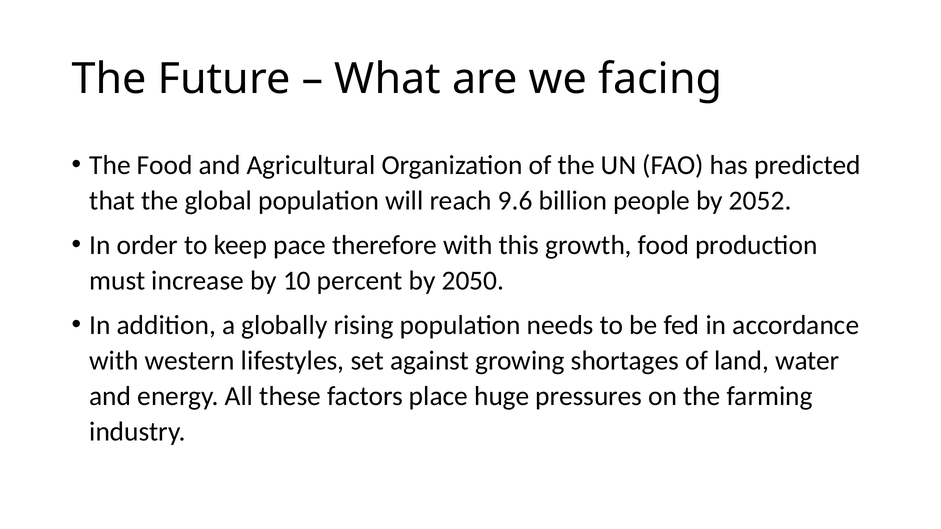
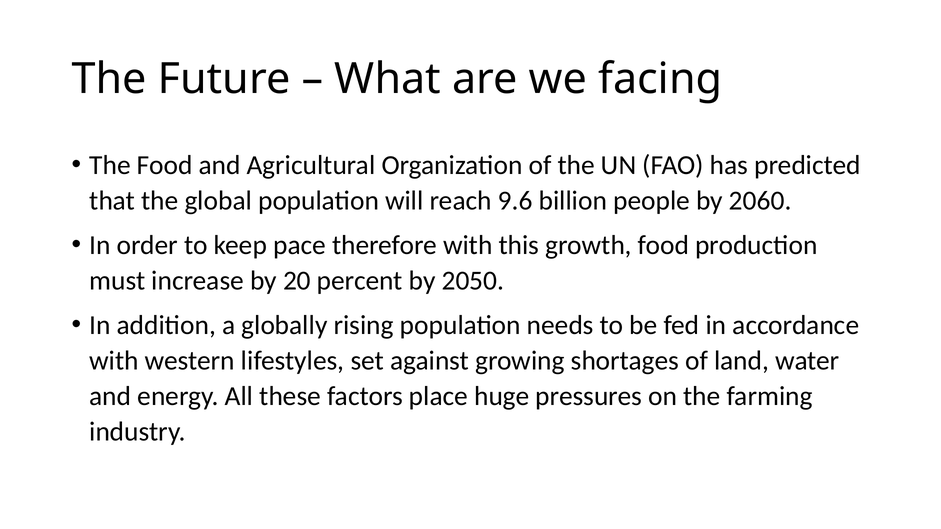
2052: 2052 -> 2060 (760, 201)
10: 10 -> 20 (297, 281)
